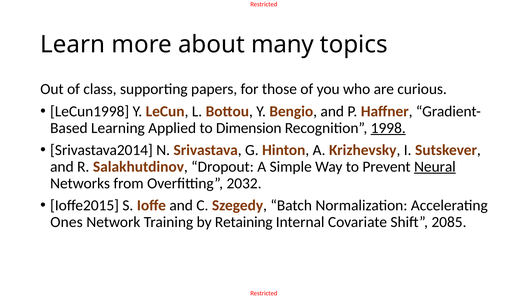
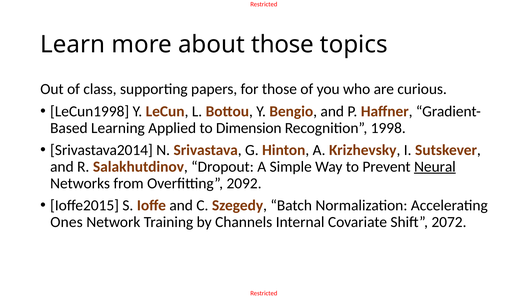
about many: many -> those (283, 44)
1998 underline: present -> none (388, 128)
2032: 2032 -> 2092 (244, 183)
Retaining: Retaining -> Channels (244, 222)
2085: 2085 -> 2072 (449, 222)
